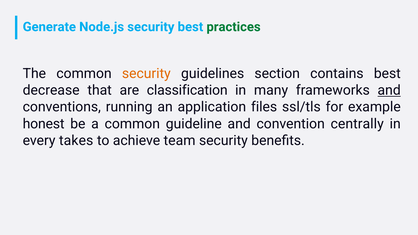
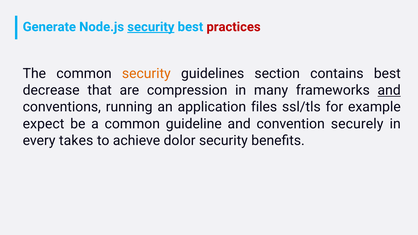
security underline: none -> present (151, 27)
practices colour: green -> red (234, 27)
classification: classification -> compression (187, 90)
honest: honest -> expect (44, 124)
centrally: centrally -> securely (357, 124)
team: team -> dolor (180, 141)
